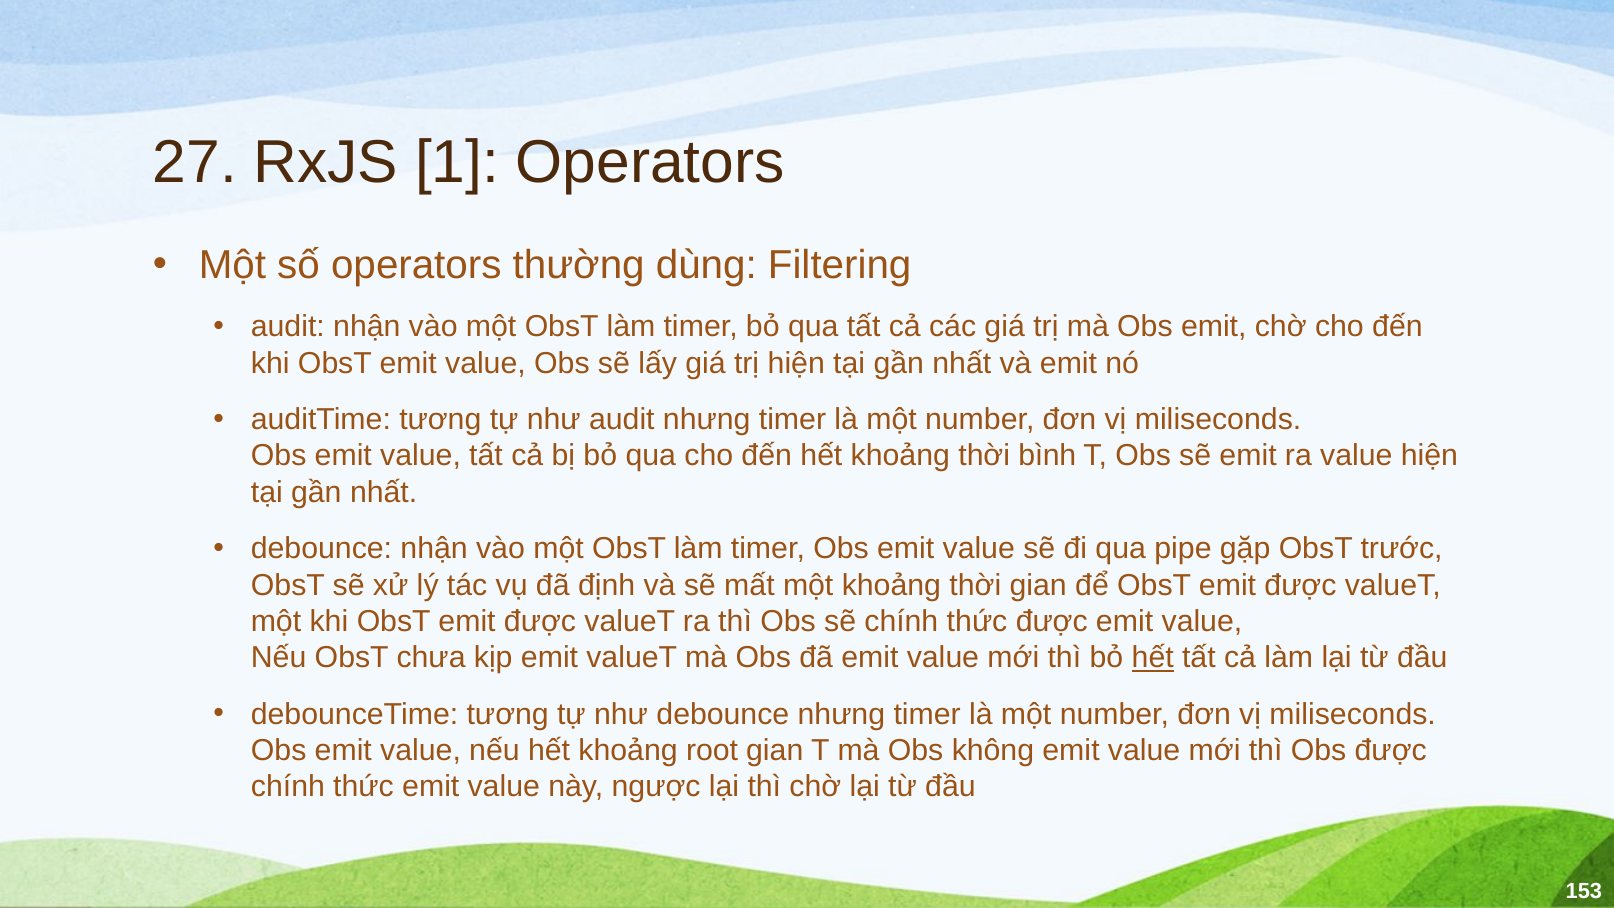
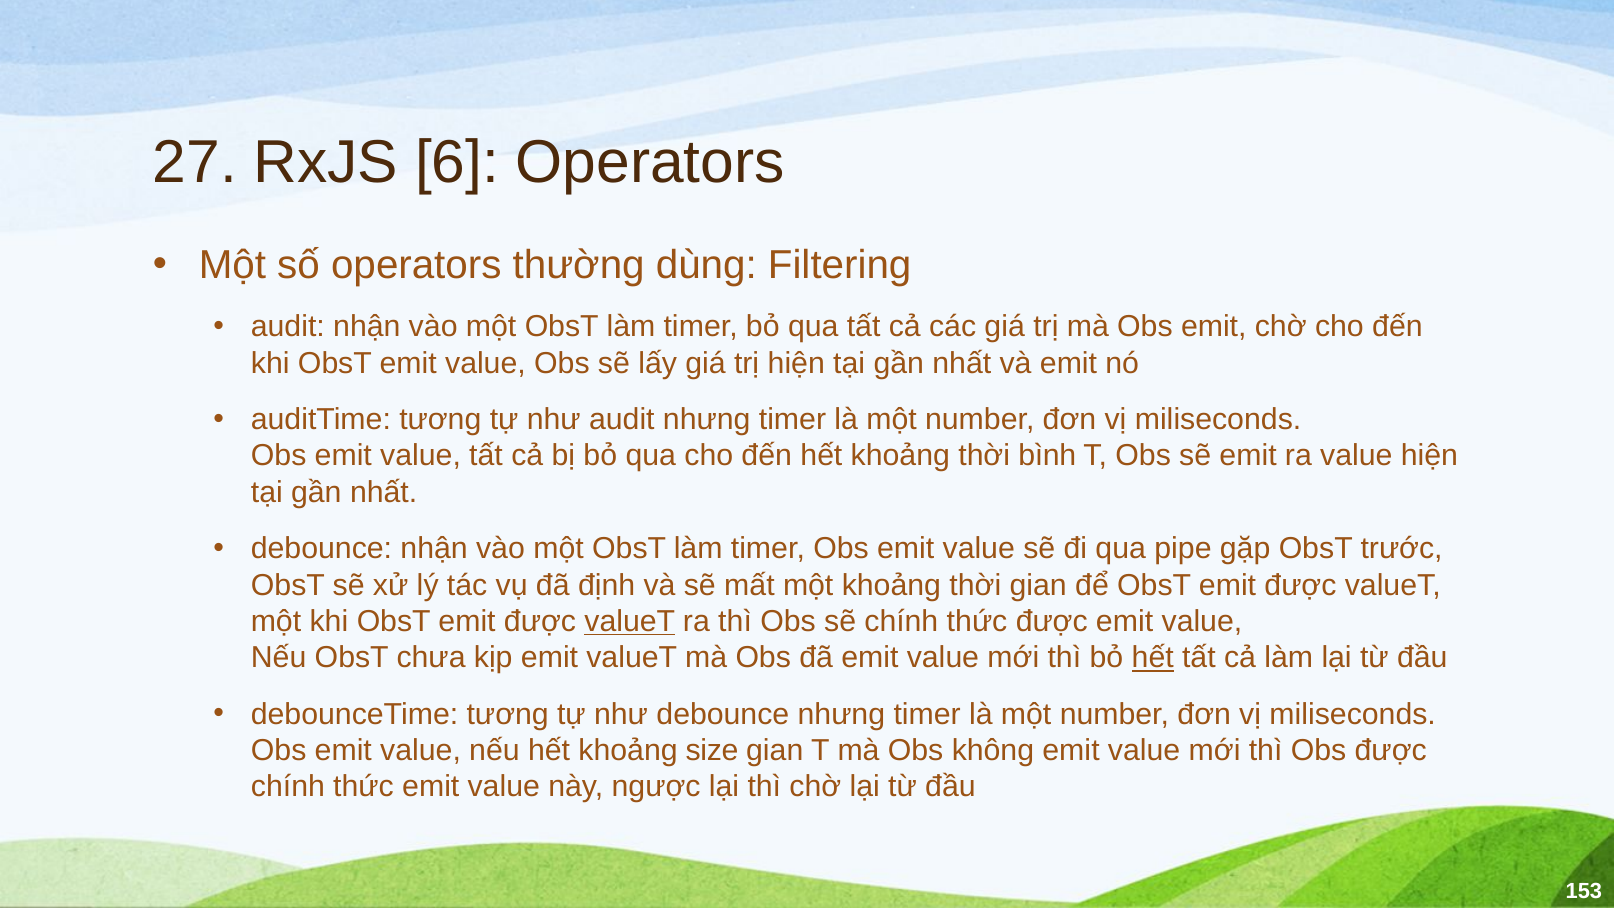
1: 1 -> 6 (457, 163)
valueT underline: none -> present (630, 621)
root: root -> size (712, 750)
